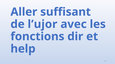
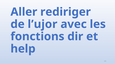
suffisant: suffisant -> rediriger (66, 12)
